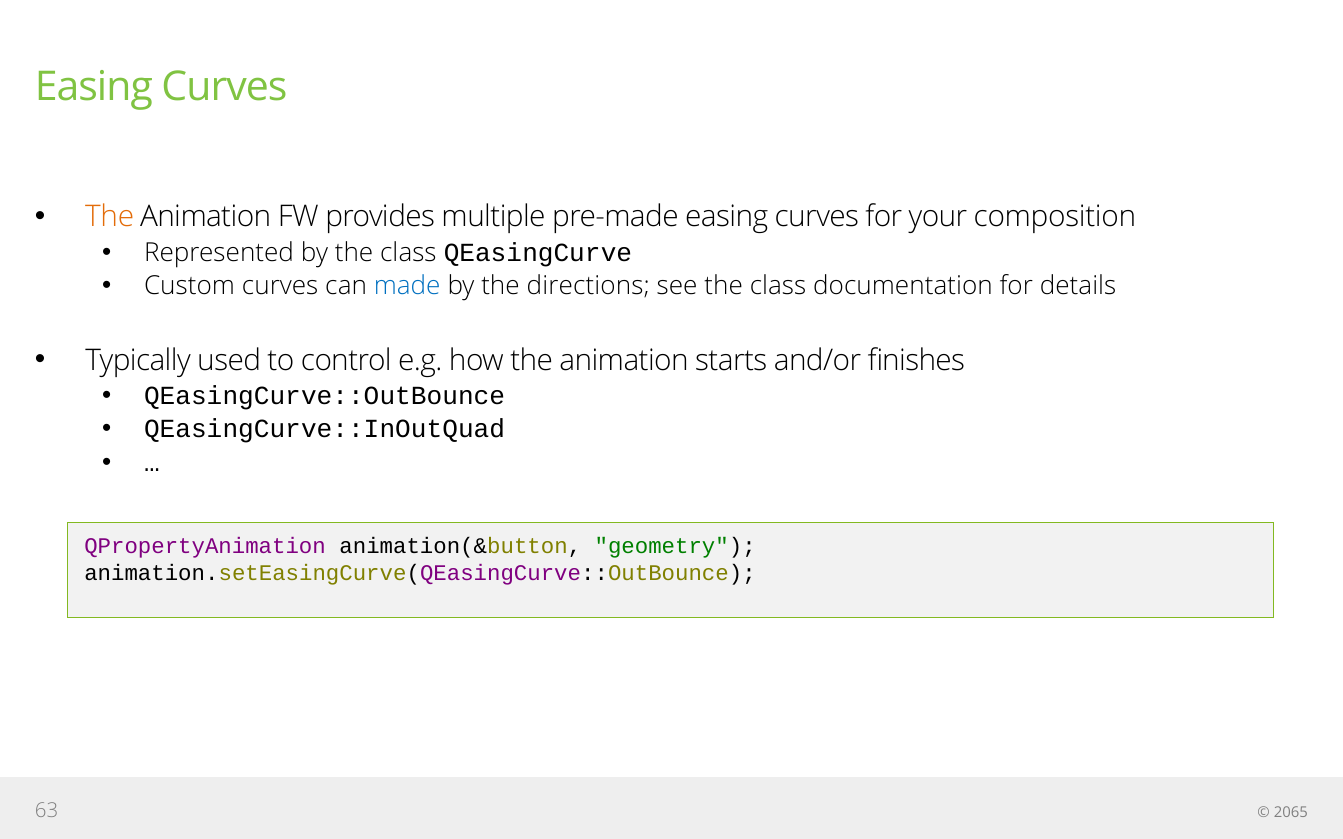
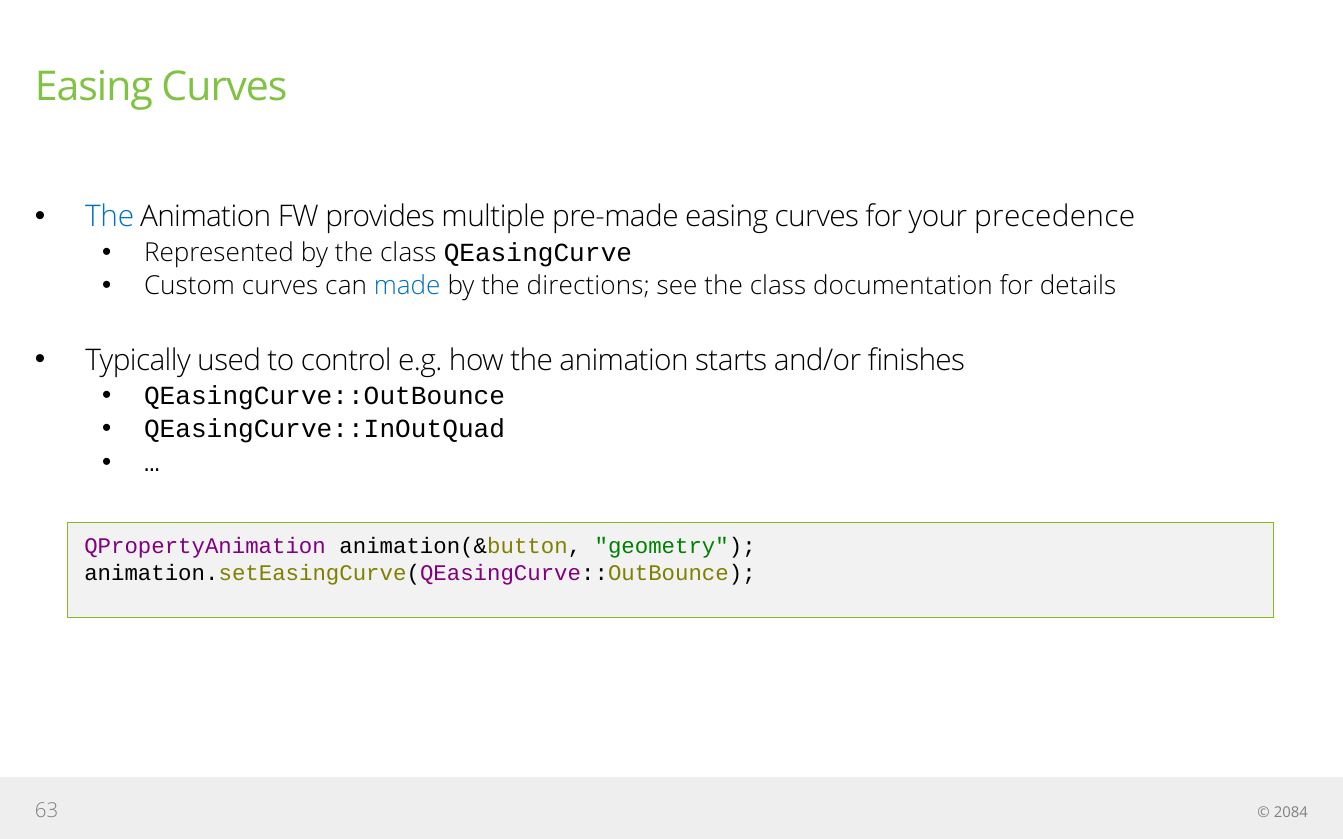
The colour: orange -> blue (110, 217)
composition: composition -> precedence (1055, 217)
2065: 2065 -> 2084 (1291, 813)
